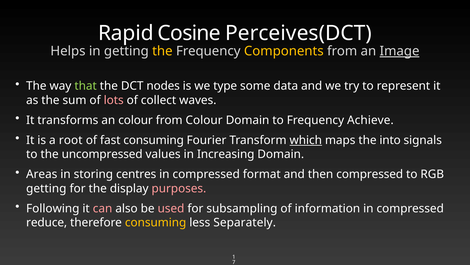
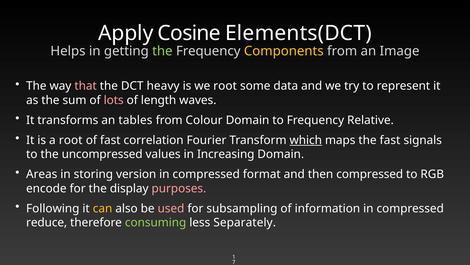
Rapid: Rapid -> Apply (126, 33)
Perceives(DCT: Perceives(DCT -> Elements(DCT (298, 33)
the colour: yellow -> light green (162, 51)
Image underline: present -> none (400, 51)
that colour: light green -> pink (86, 86)
nodes: nodes -> heavy (163, 86)
we type: type -> root (225, 86)
collect: collect -> length (159, 100)
an colour: colour -> tables (135, 120)
Achieve: Achieve -> Relative (370, 120)
fast consuming: consuming -> correlation (154, 140)
the into: into -> fast (390, 140)
centres: centres -> version (136, 174)
getting: getting -> encode (46, 188)
can colour: pink -> yellow (103, 208)
consuming colour: yellow -> light green (156, 222)
